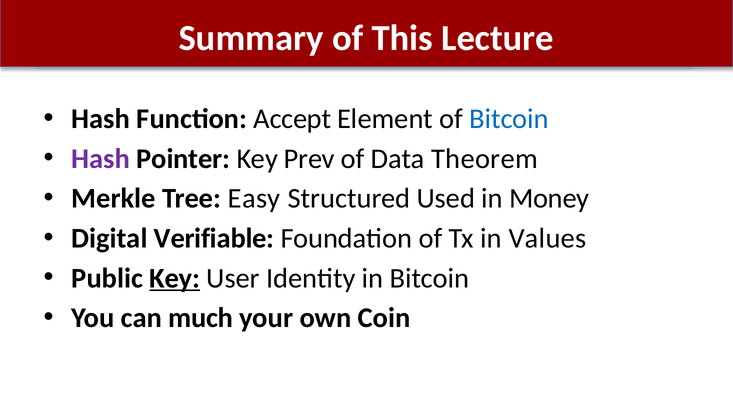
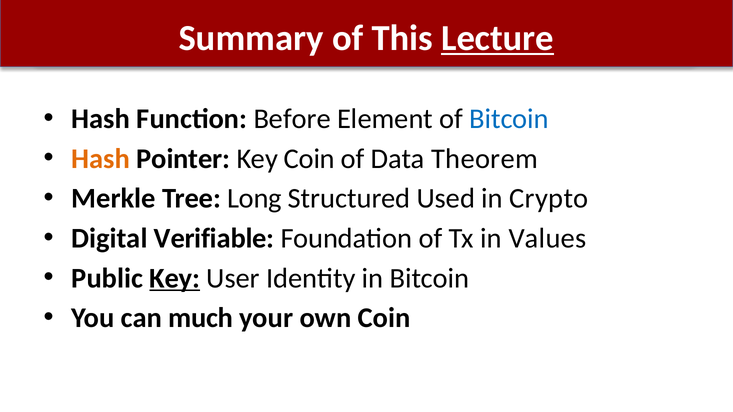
Lecture underline: none -> present (498, 38)
Accept: Accept -> Before (292, 119)
Hash colour: purple -> orange (101, 159)
Key Prev: Prev -> Coin (309, 159)
Easy: Easy -> Long (254, 199)
Money: Money -> Crypto (549, 199)
